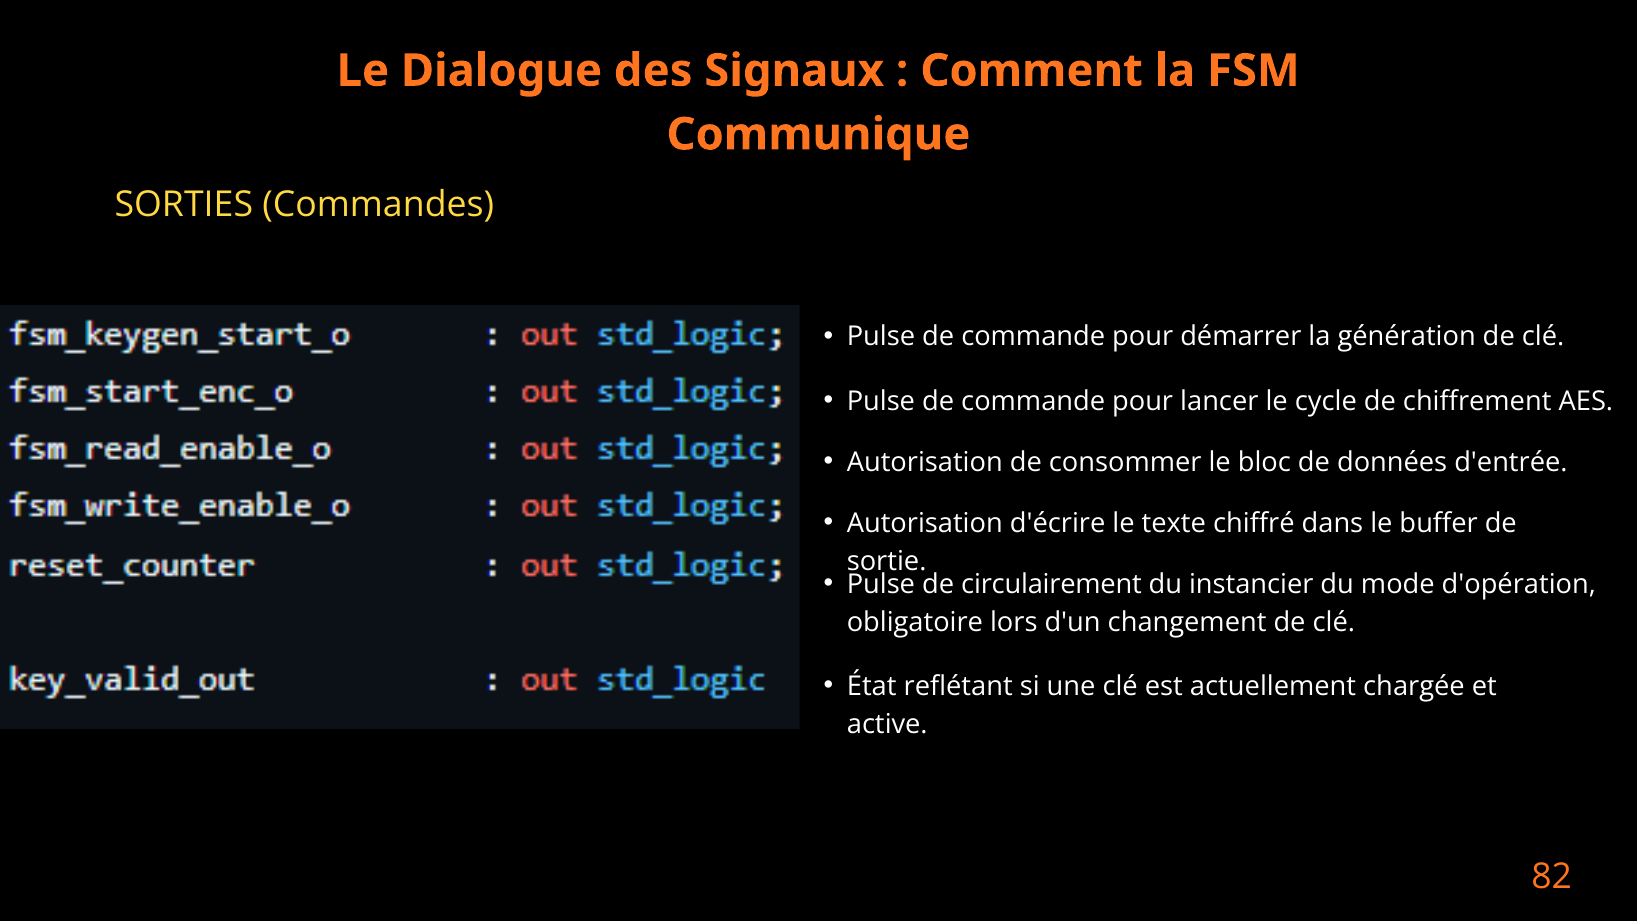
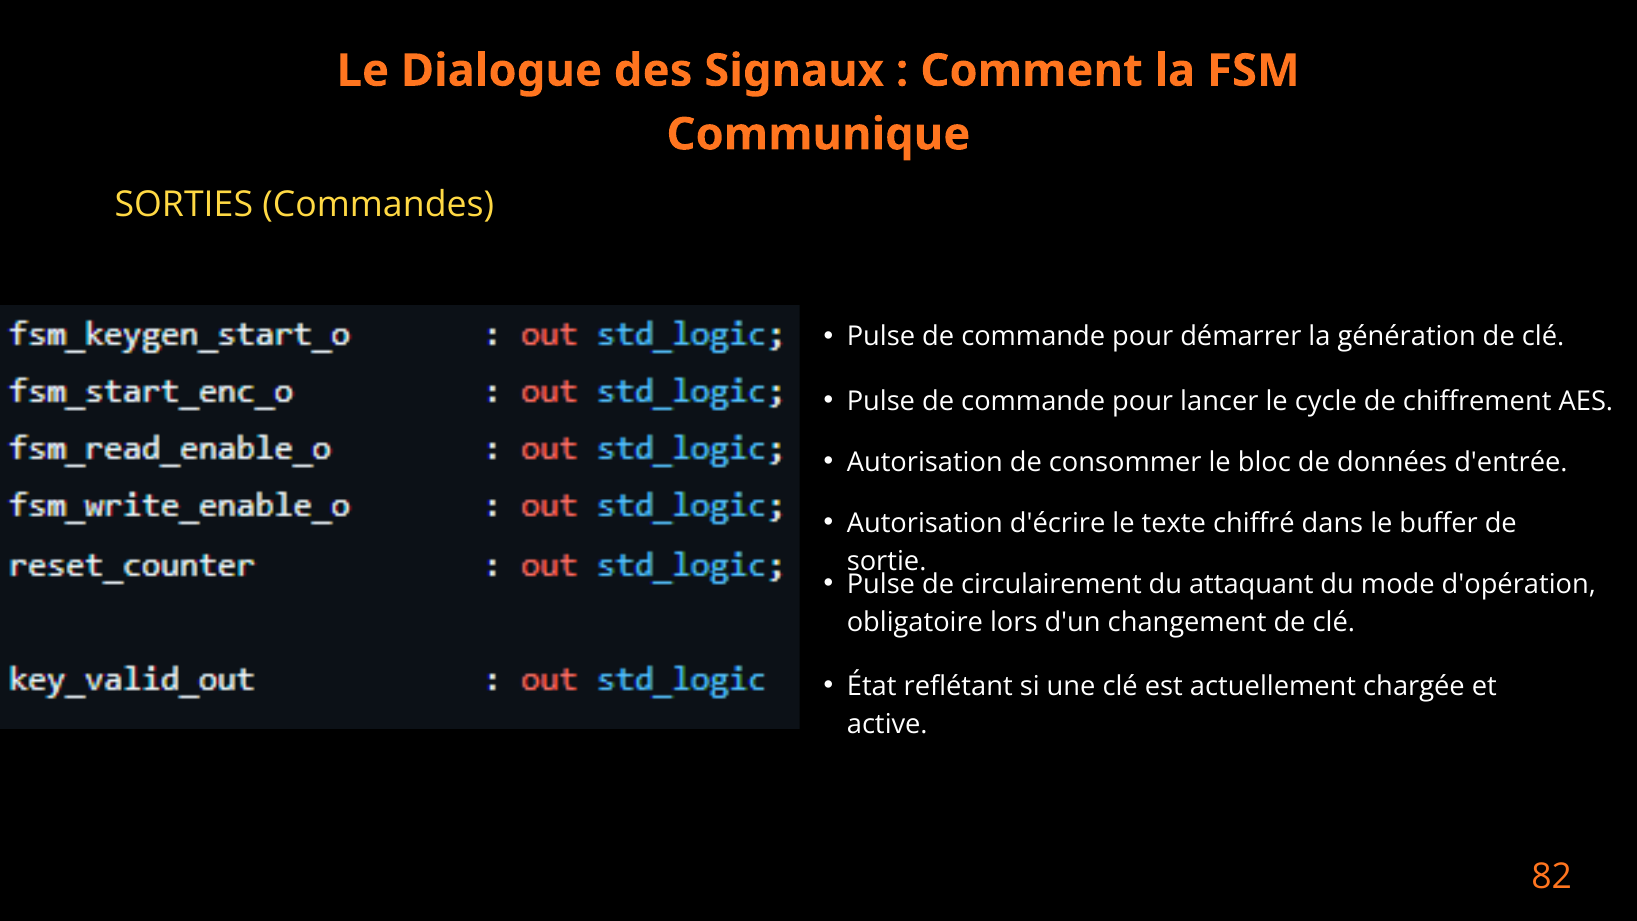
instancier: instancier -> attaquant (1251, 584)
